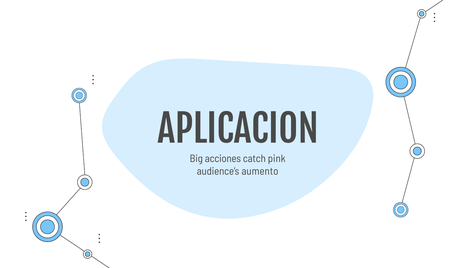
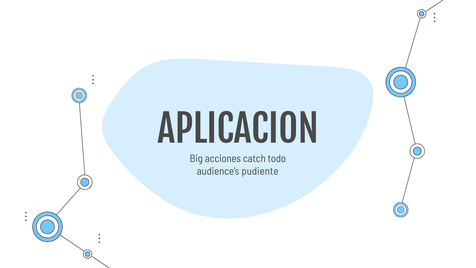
pink: pink -> todo (277, 158)
aumento: aumento -> pudiente (260, 171)
